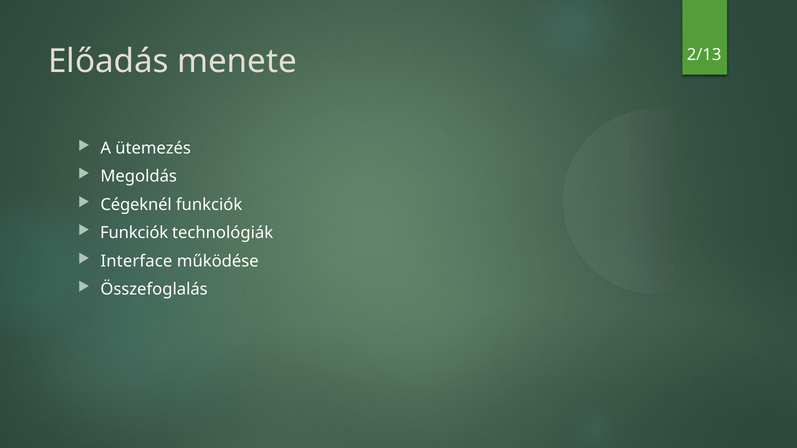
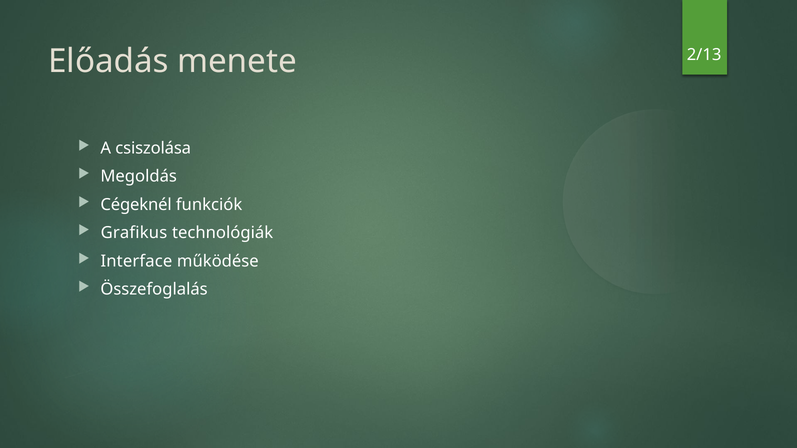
ütemezés: ütemezés -> csiszolása (153, 148)
Funkciók: Funkciók -> Grafikus (134, 233)
